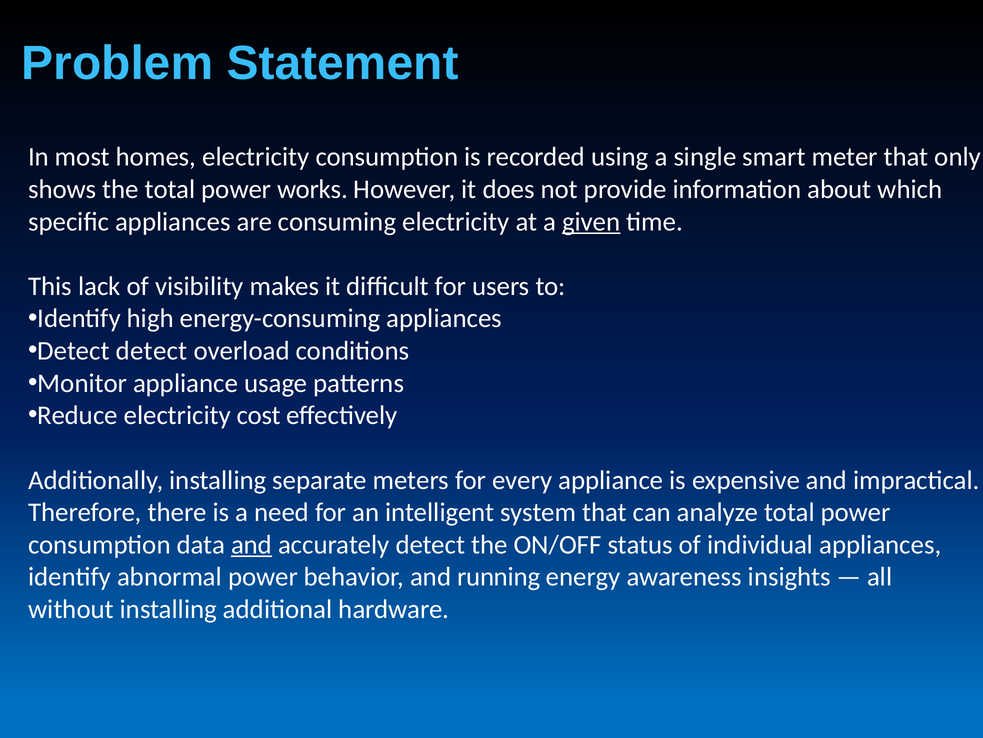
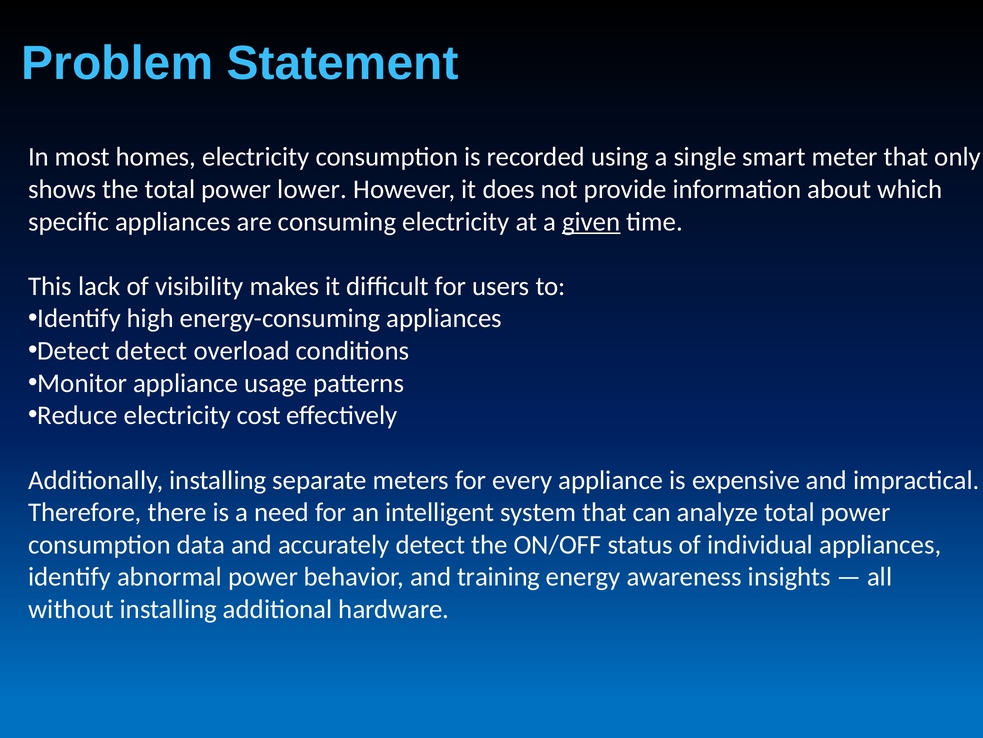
works: works -> lower (312, 189)
and underline: present -> none (252, 544)
running: running -> training (499, 576)
